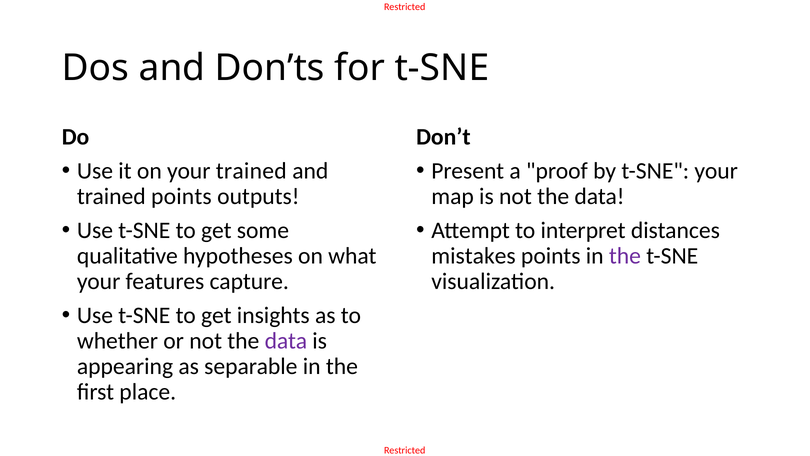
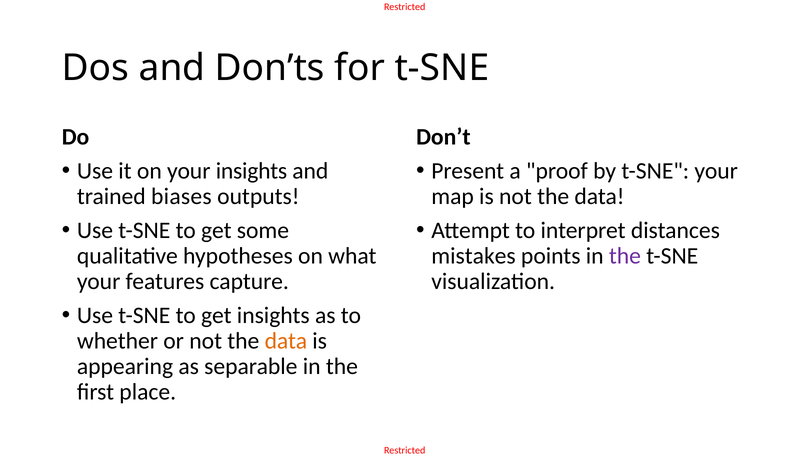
your trained: trained -> insights (251, 171)
trained points: points -> biases (181, 196)
data colour: purple -> orange (286, 341)
